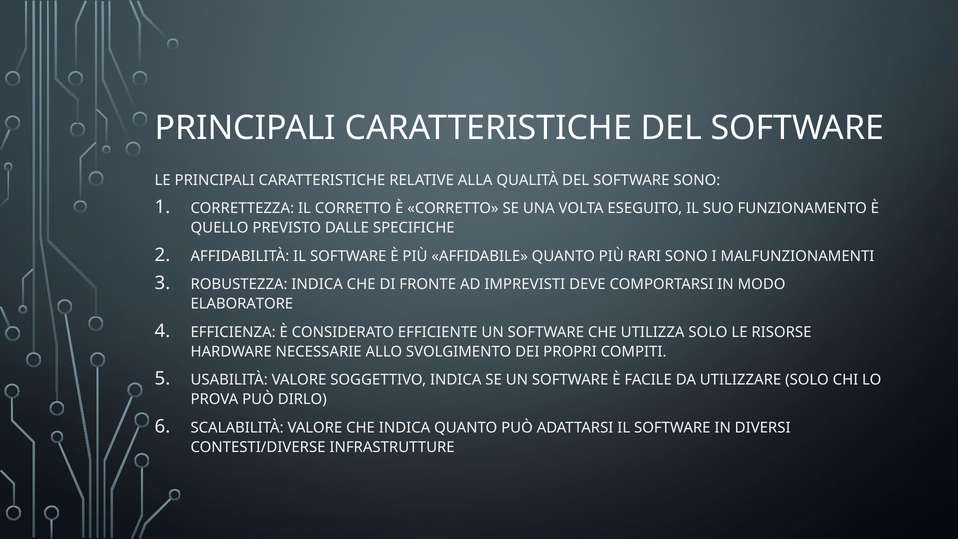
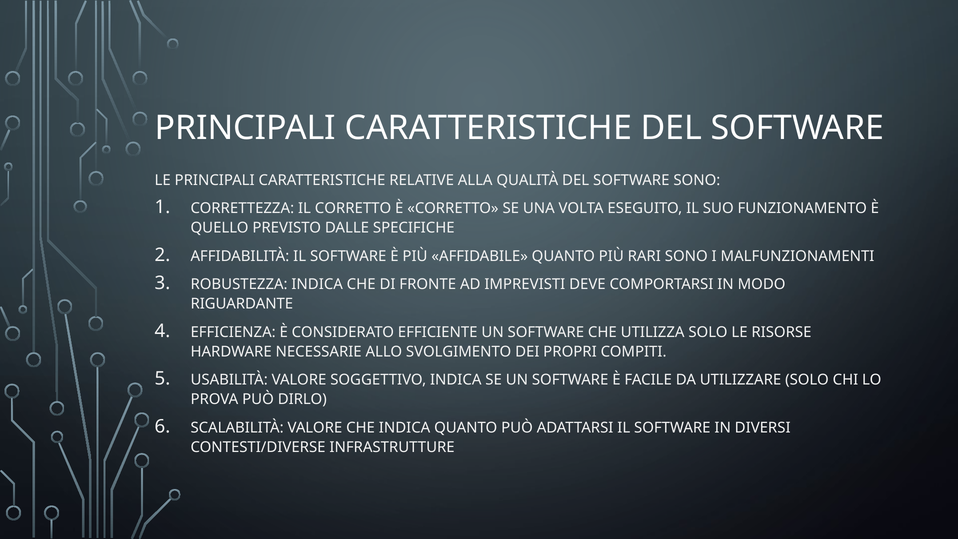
ELABORATORE: ELABORATORE -> RIGUARDANTE (242, 304)
